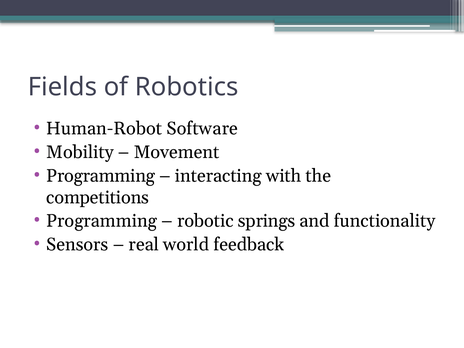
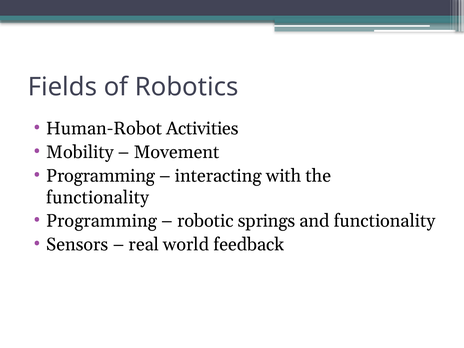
Software: Software -> Activities (202, 129)
competitions: competitions -> functionality (98, 197)
